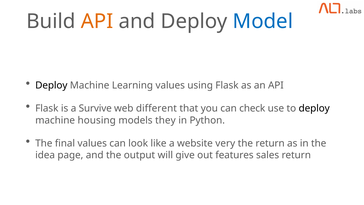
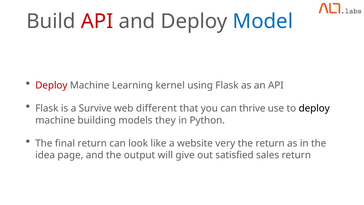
API colour: orange -> red (97, 21)
Deploy colour: black -> red (51, 85)
Learning values: values -> kernel (170, 85)
check: check -> thrive (252, 108)
housing: housing -> building (97, 120)
final values: values -> return (92, 143)
features: features -> satisfied (235, 155)
